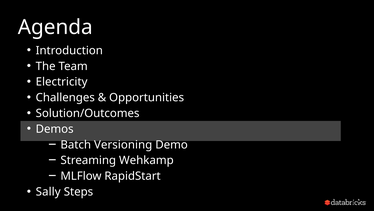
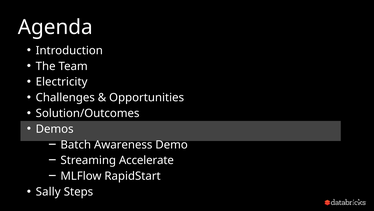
Versioning: Versioning -> Awareness (123, 144)
Wehkamp: Wehkamp -> Accelerate (146, 160)
